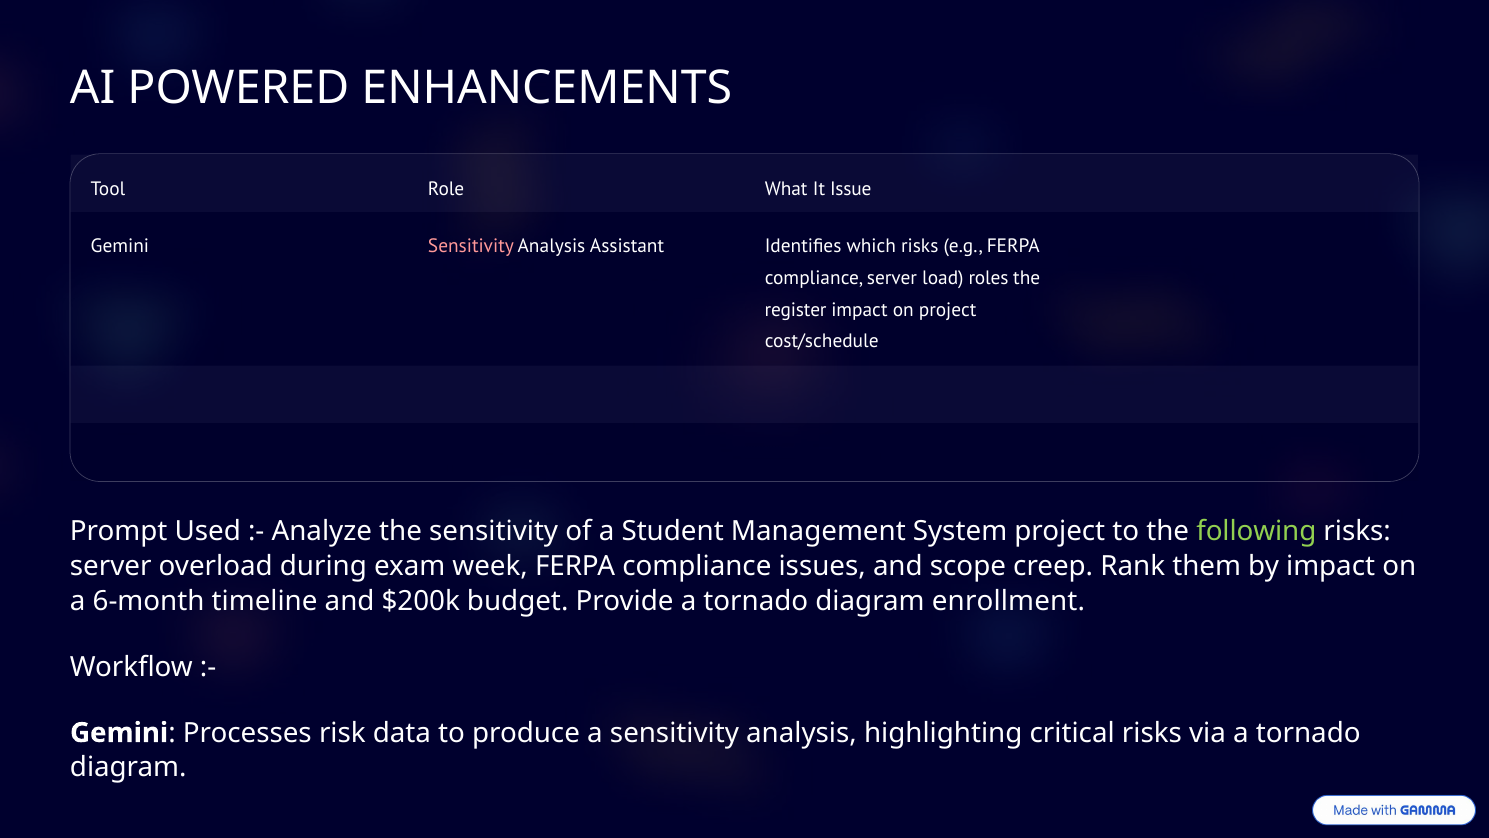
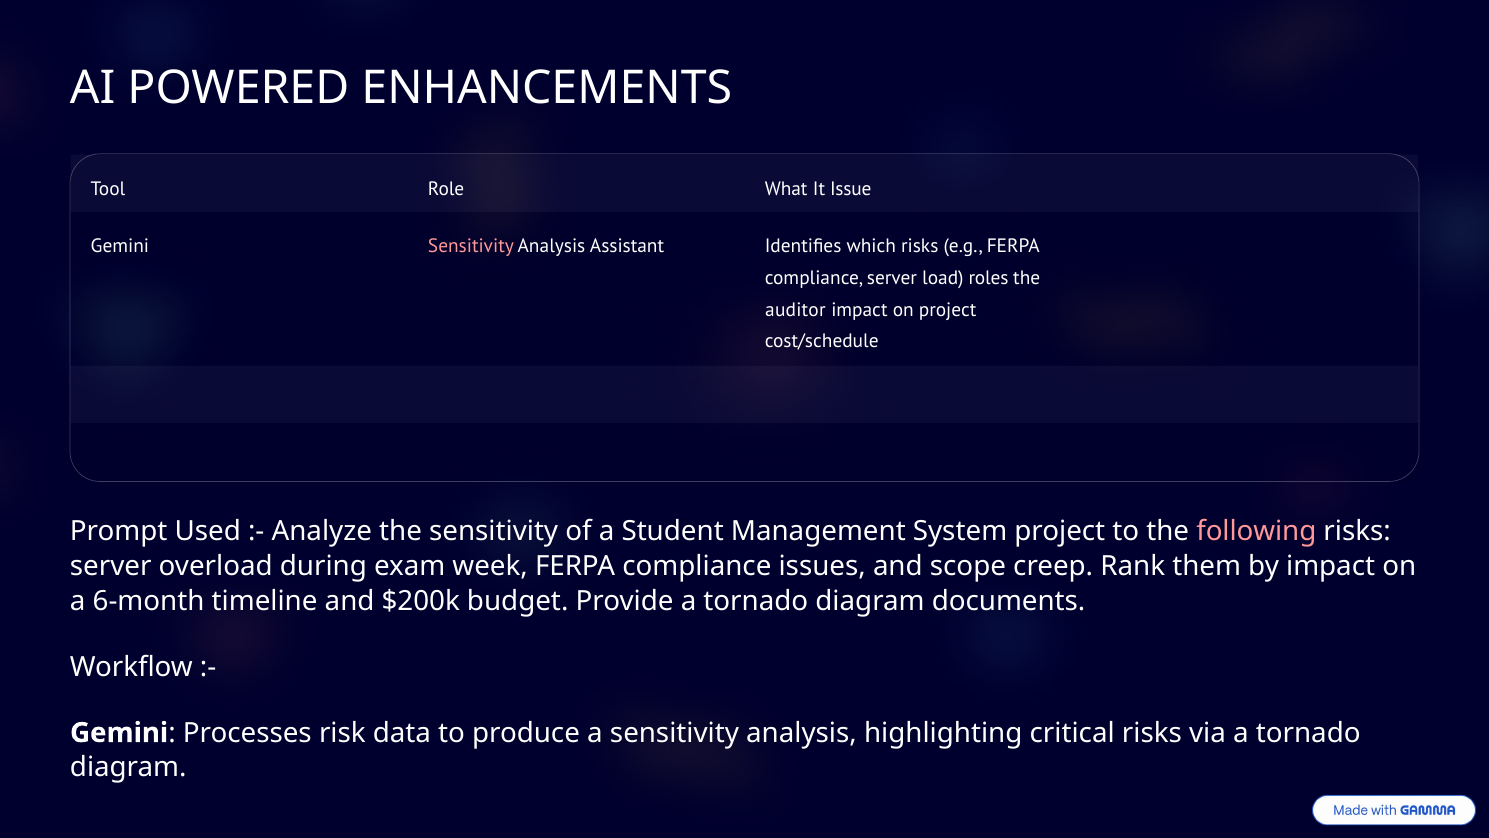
register: register -> auditor (795, 309)
following colour: light green -> pink (1256, 531)
enrollment: enrollment -> documents (1009, 601)
